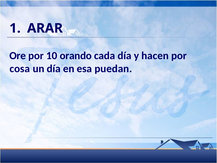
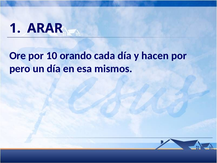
cosa: cosa -> pero (20, 69)
puedan: puedan -> mismos (113, 69)
